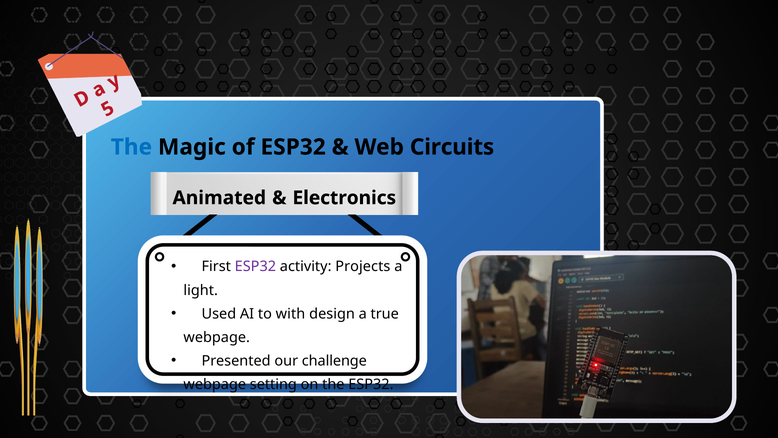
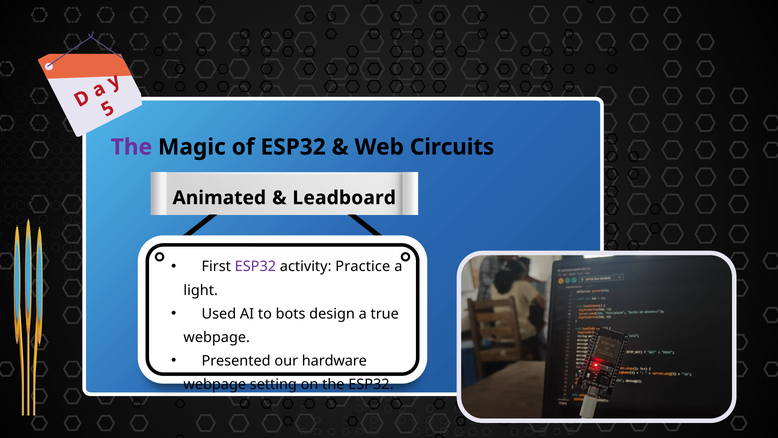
The colour: blue -> purple (131, 147)
Electronics: Electronics -> Leadboard (344, 198)
Projects: Projects -> Practice (363, 266)
with: with -> bots (291, 314)
challenge: challenge -> hardware (334, 361)
